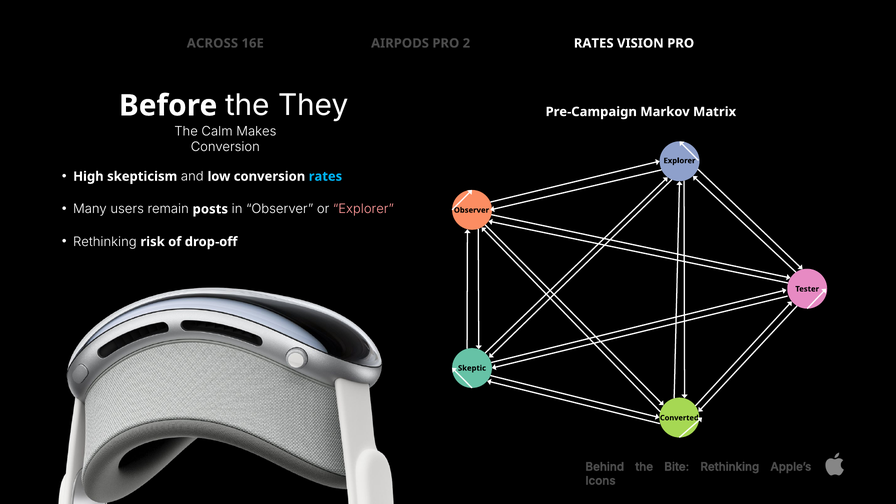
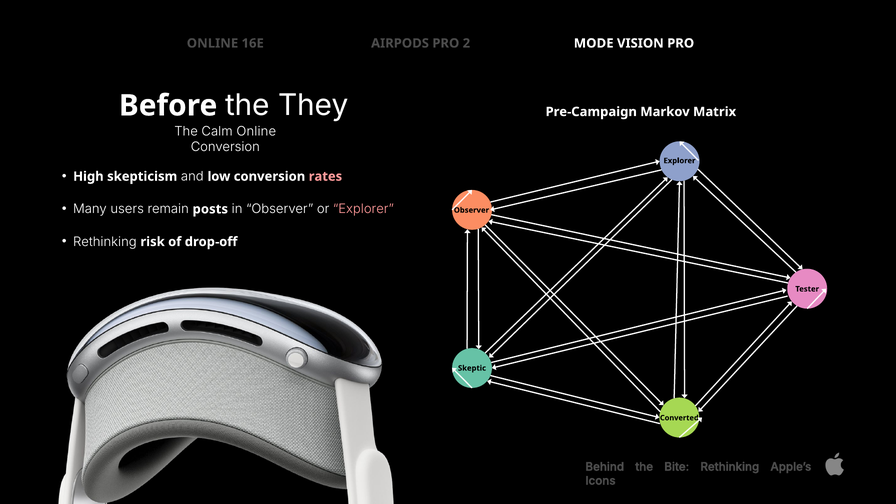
ACROSS: ACROSS -> ONLINE (212, 43)
RATES: RATES -> MODE (594, 43)
Calm Makes: Makes -> Online (256, 131)
rates colour: light blue -> pink (325, 176)
